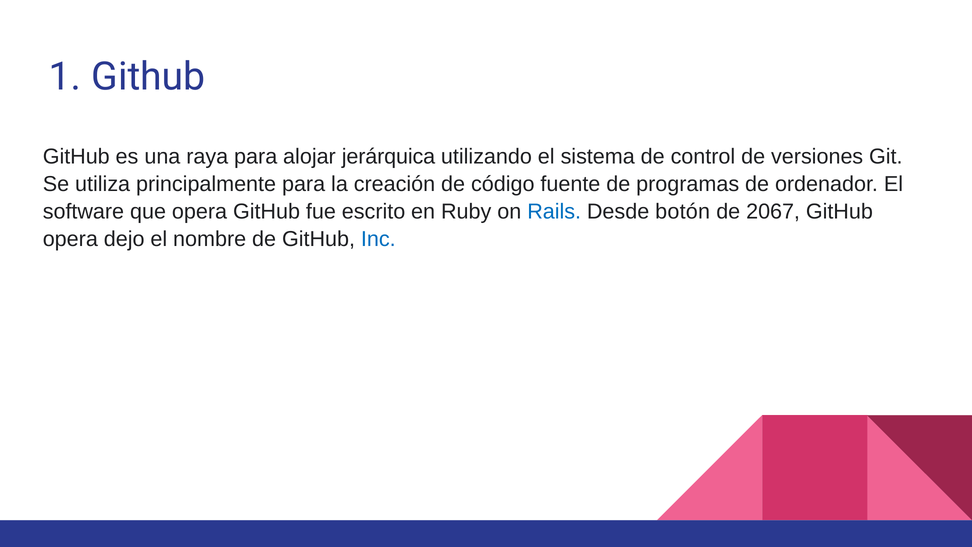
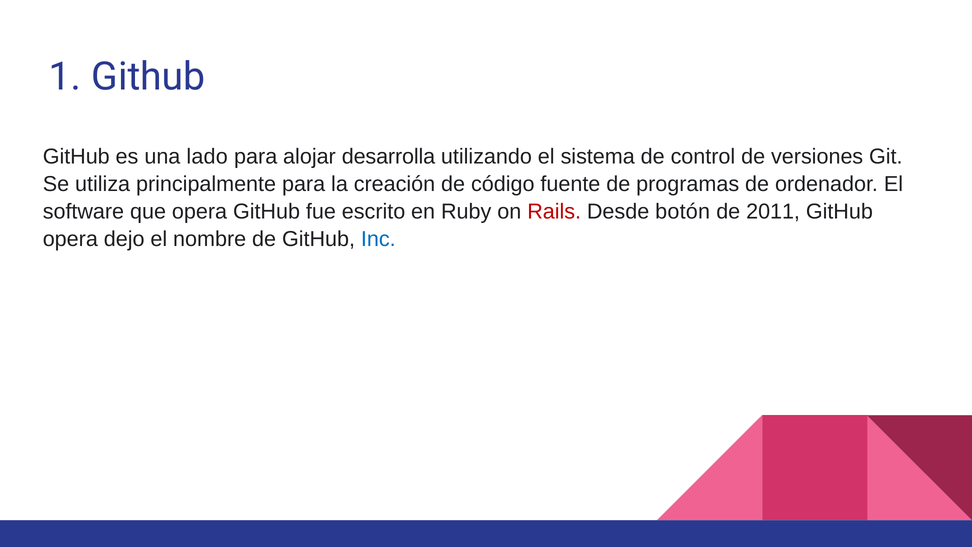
raya: raya -> lado (207, 156)
jerárquica: jerárquica -> desarrolla (388, 156)
Rails colour: blue -> red (554, 212)
2067: 2067 -> 2011 (773, 212)
